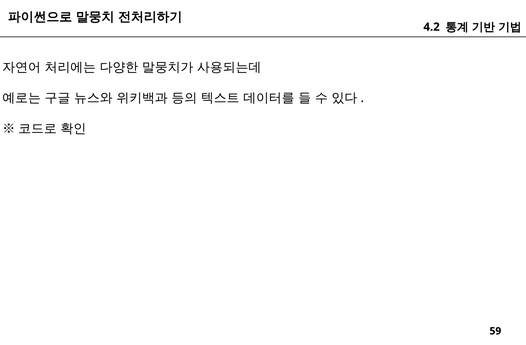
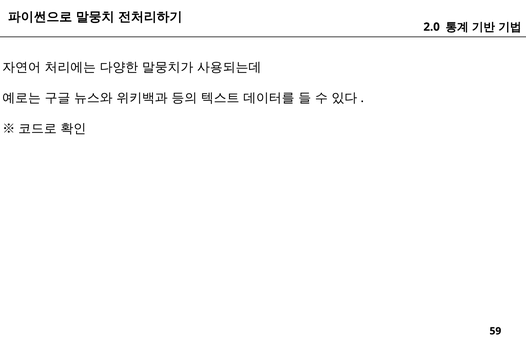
4.2: 4.2 -> 2.0 (432, 27)
